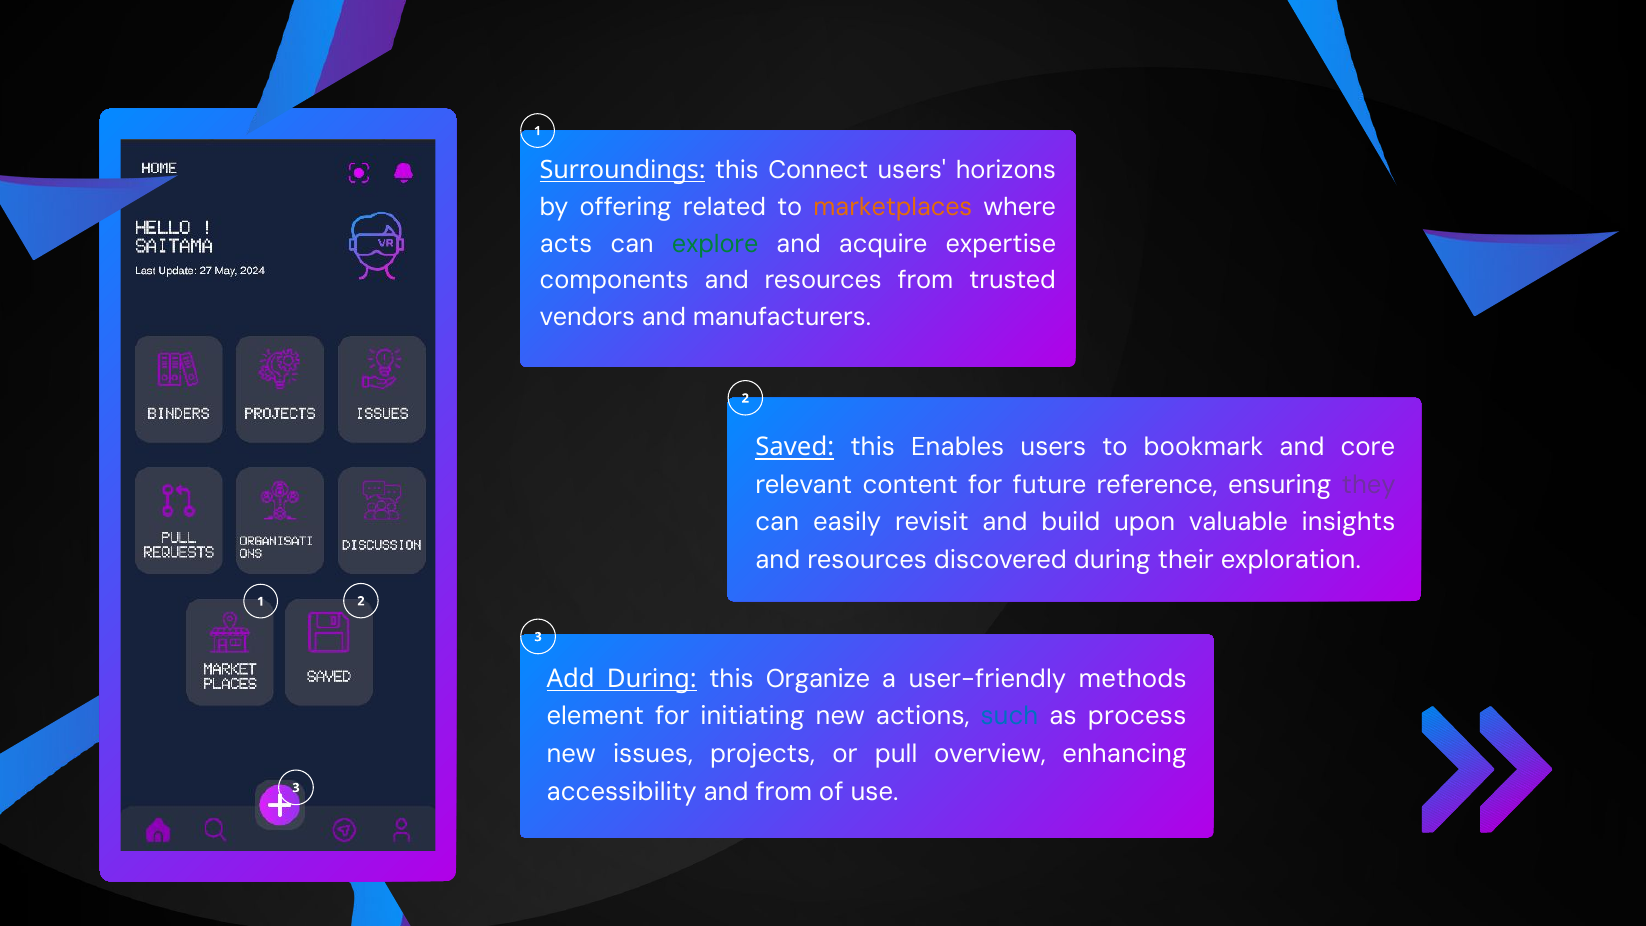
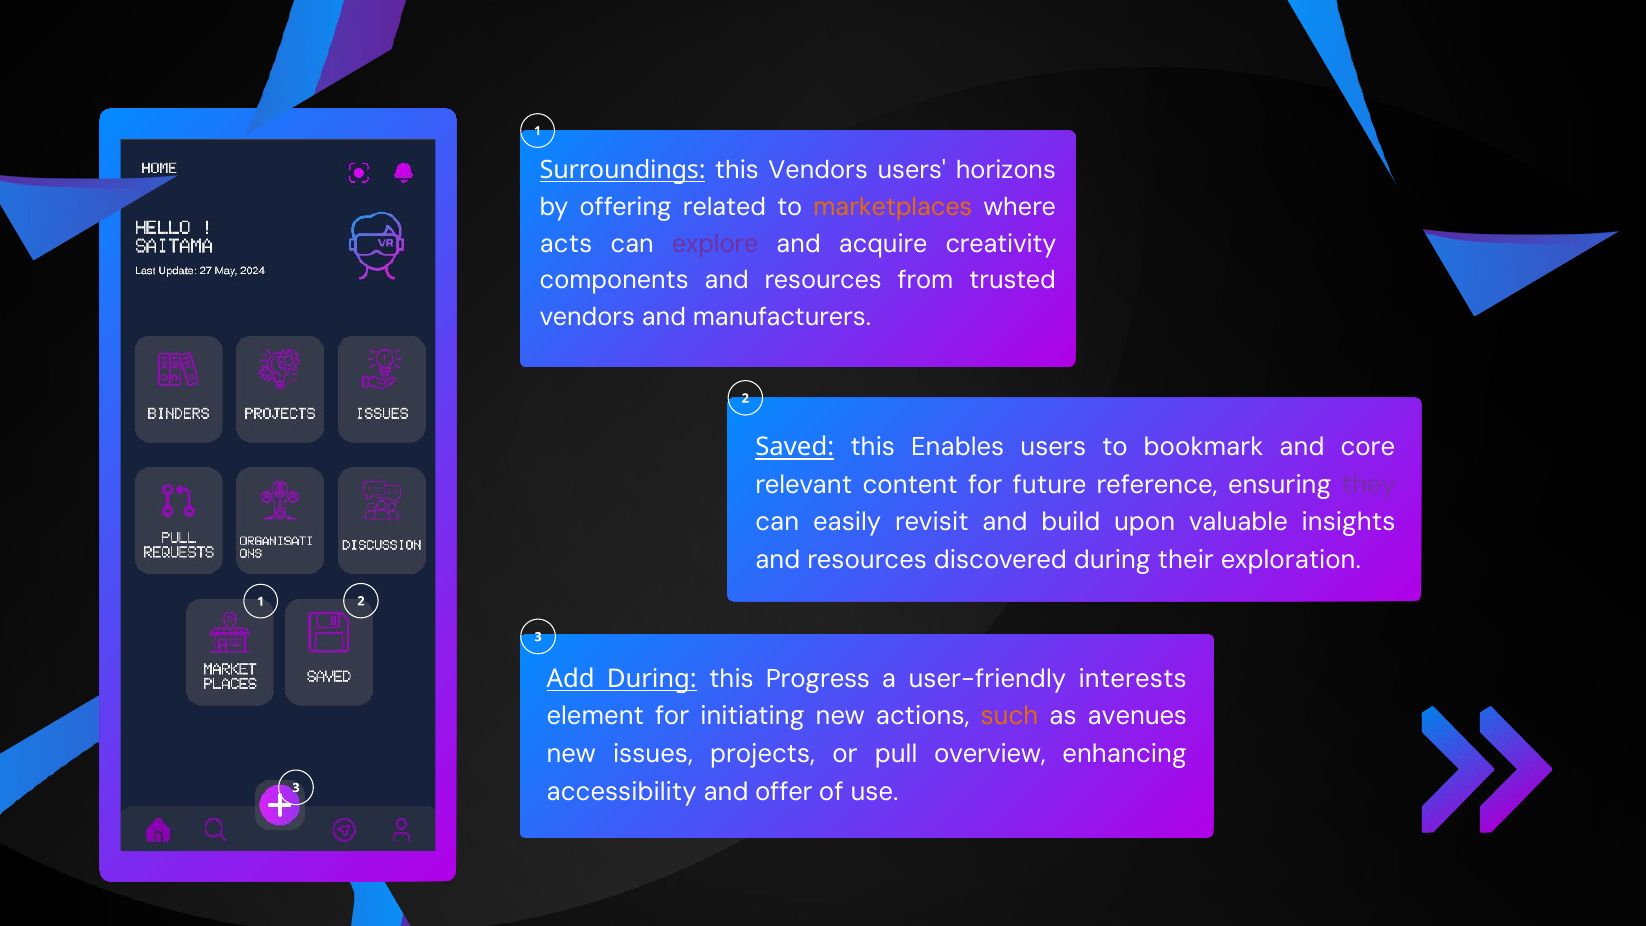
this Connect: Connect -> Vendors (818, 170)
explore colour: green -> purple (715, 244)
expertise: expertise -> creativity (1001, 244)
Organize: Organize -> Progress (818, 679)
methods: methods -> interests (1133, 679)
such colour: blue -> orange (1010, 716)
process: process -> avenues (1137, 716)
and from: from -> offer (784, 791)
